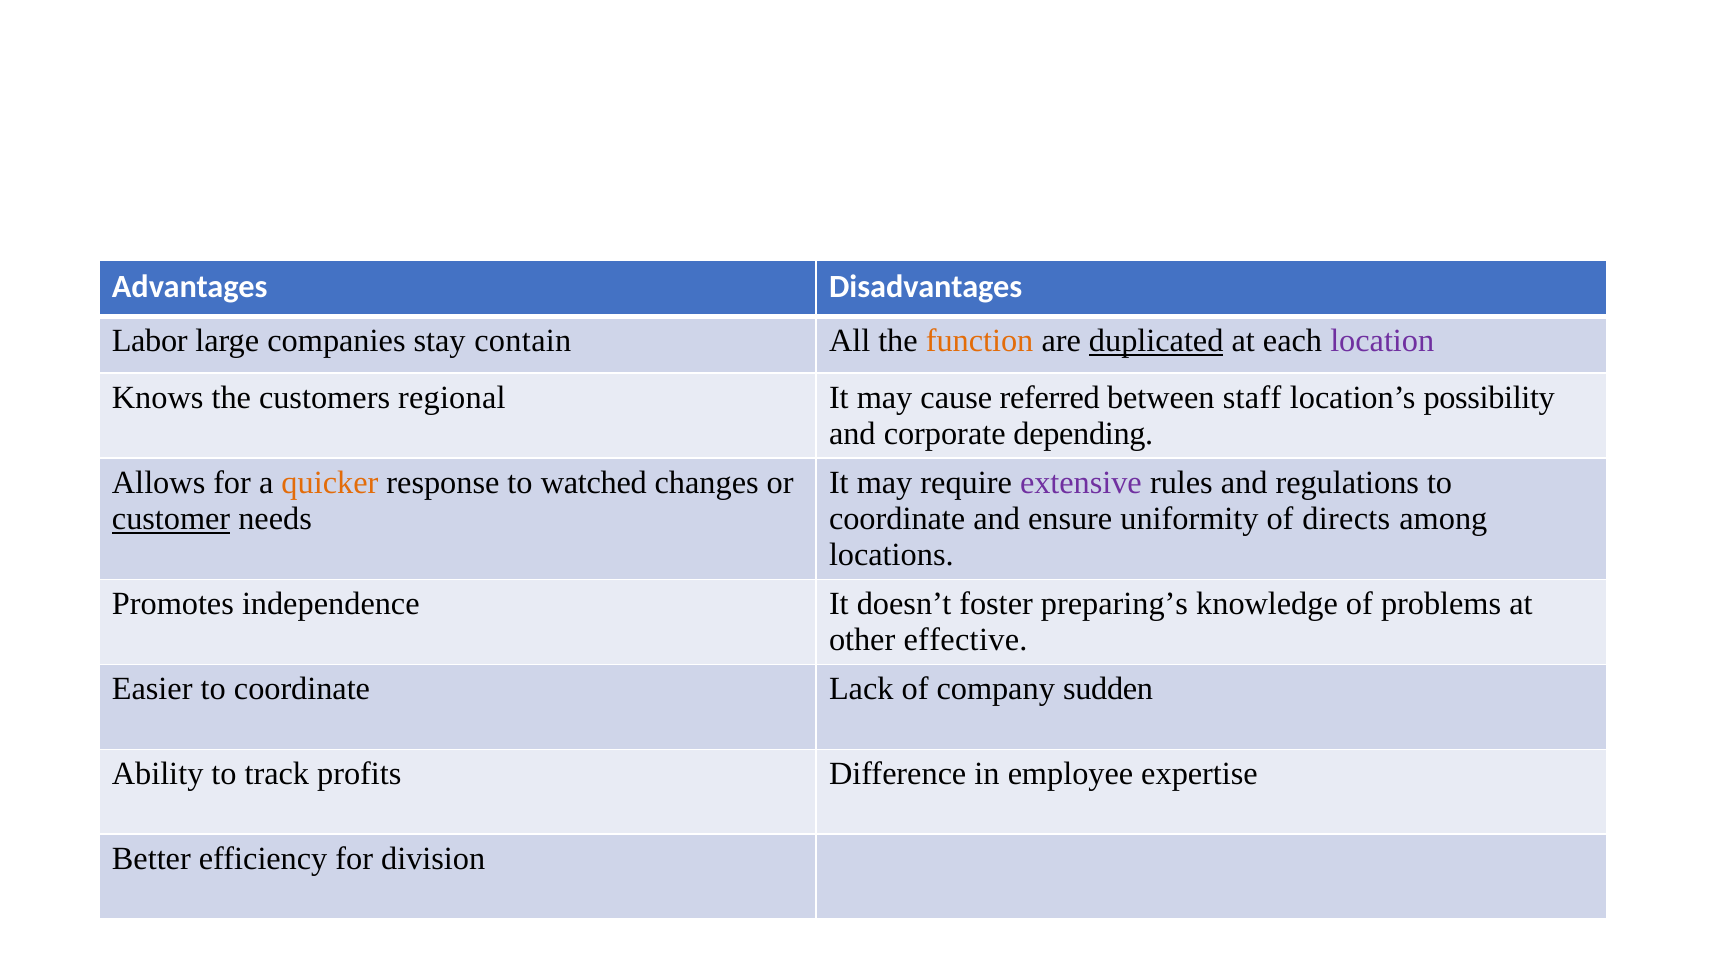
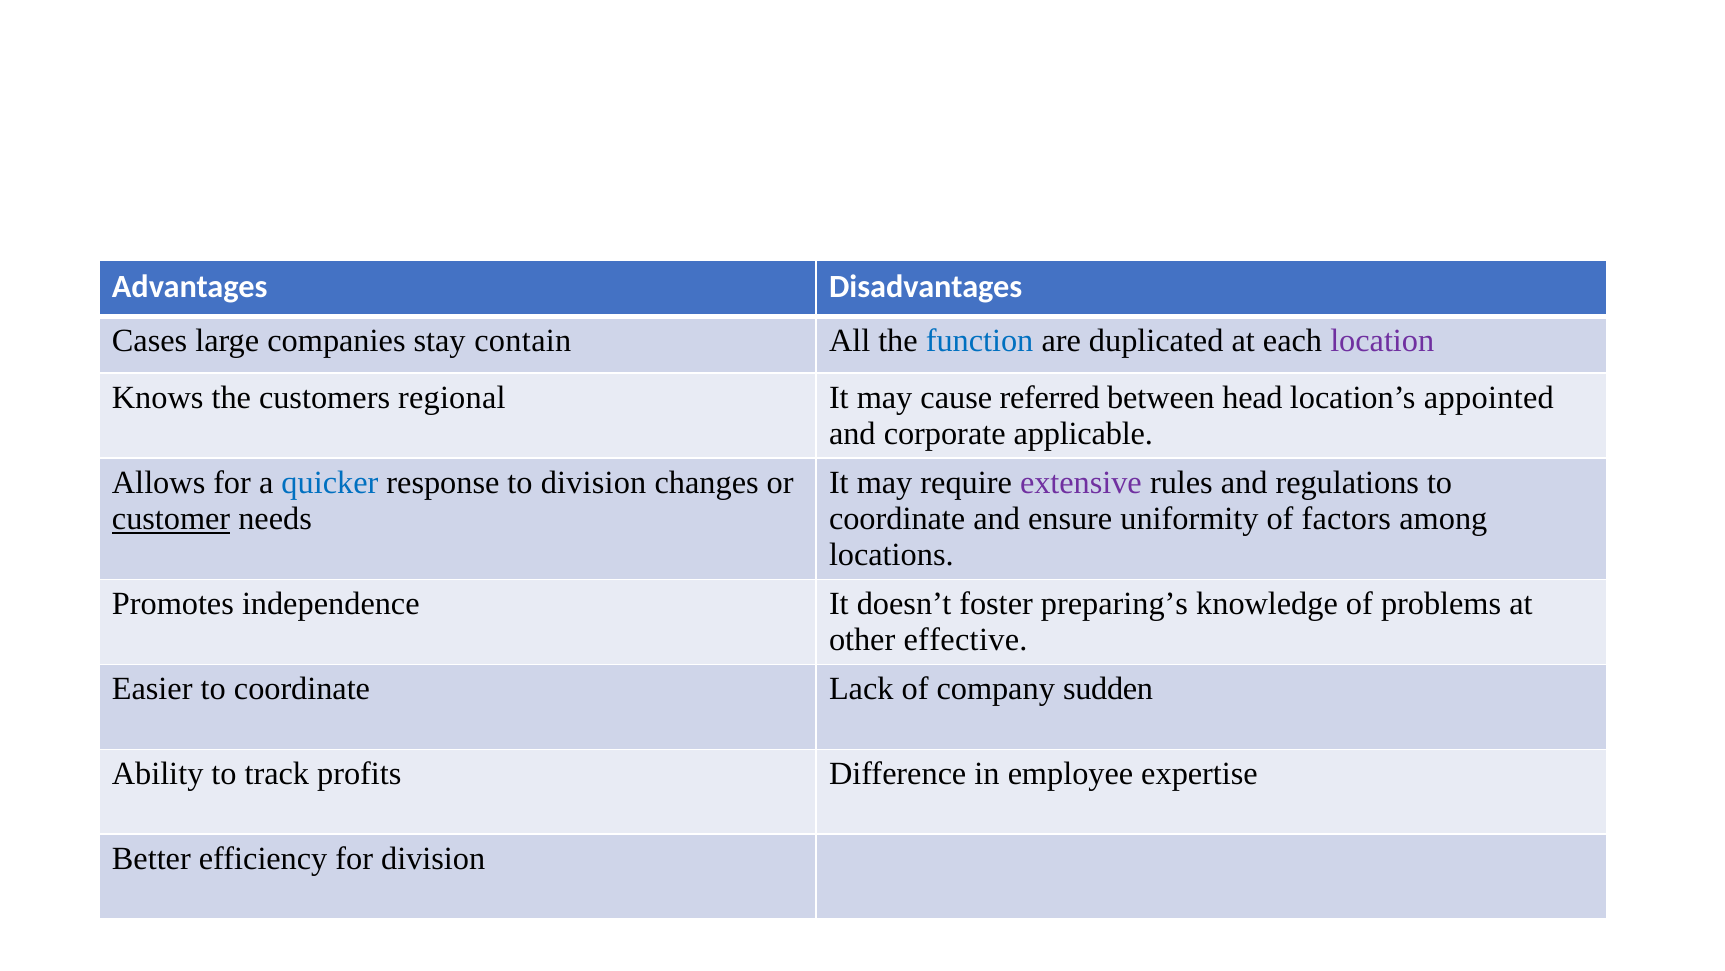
Labor: Labor -> Cases (150, 341)
function colour: orange -> blue (980, 341)
duplicated underline: present -> none (1156, 341)
staff: staff -> head (1252, 398)
possibility: possibility -> appointed (1489, 398)
depending: depending -> applicable (1083, 433)
quicker colour: orange -> blue (330, 483)
to watched: watched -> division (594, 483)
directs: directs -> factors (1346, 518)
